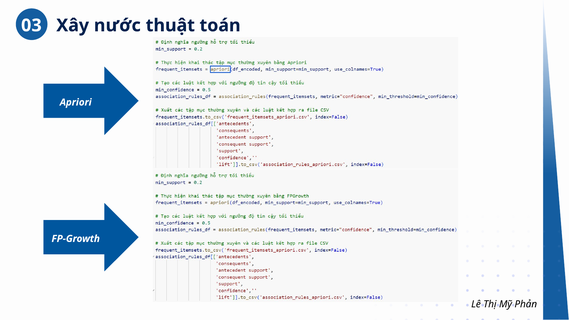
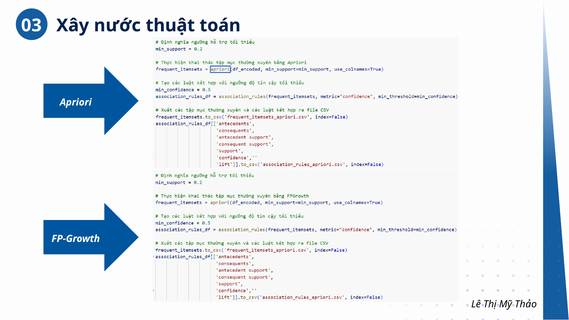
Phản: Phản -> Thảo (526, 304)
